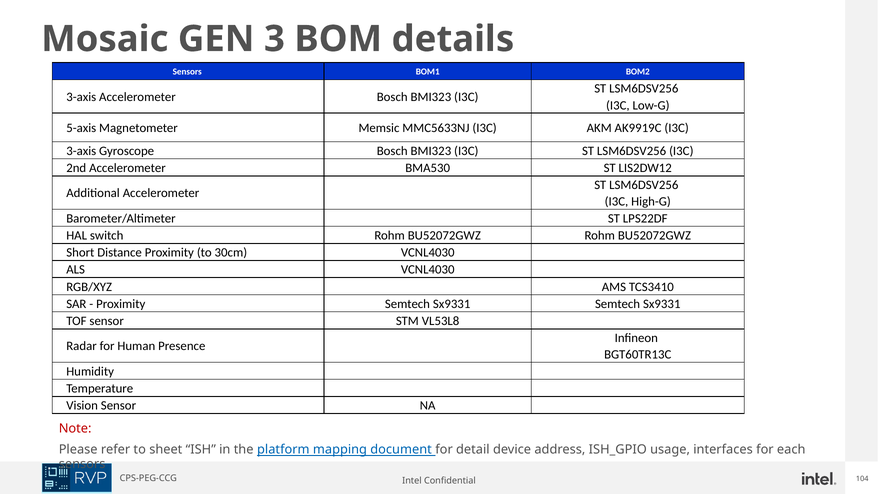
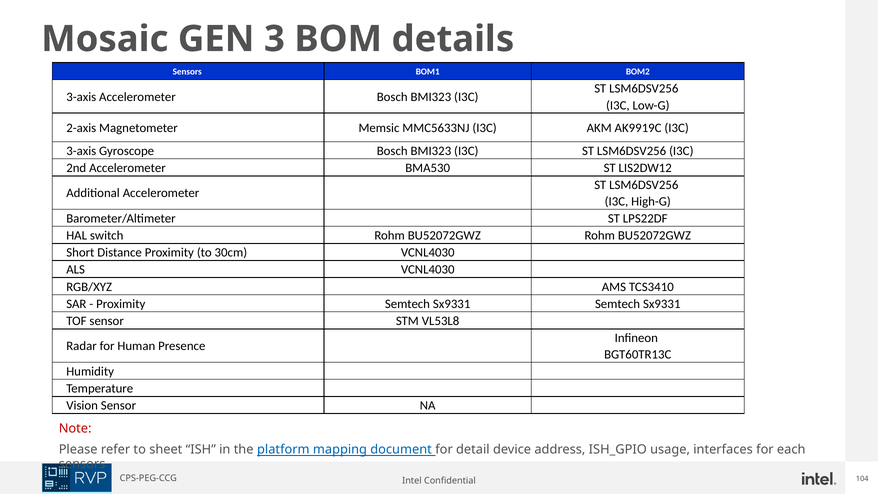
5-axis: 5-axis -> 2-axis (81, 128)
